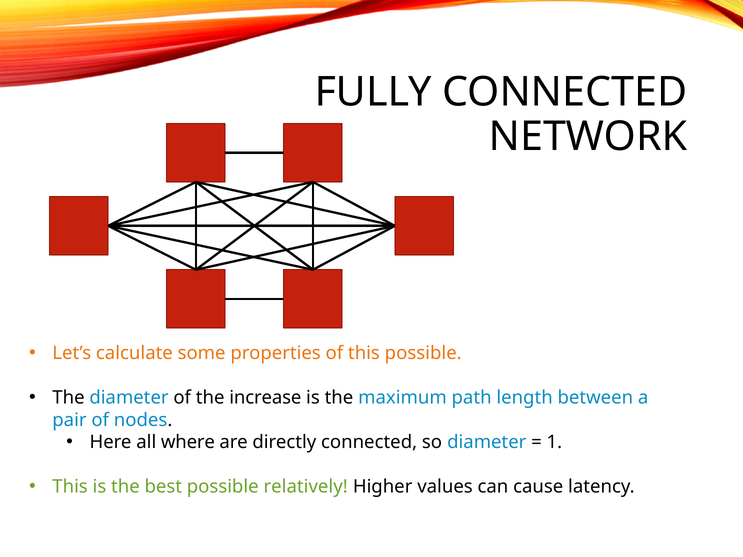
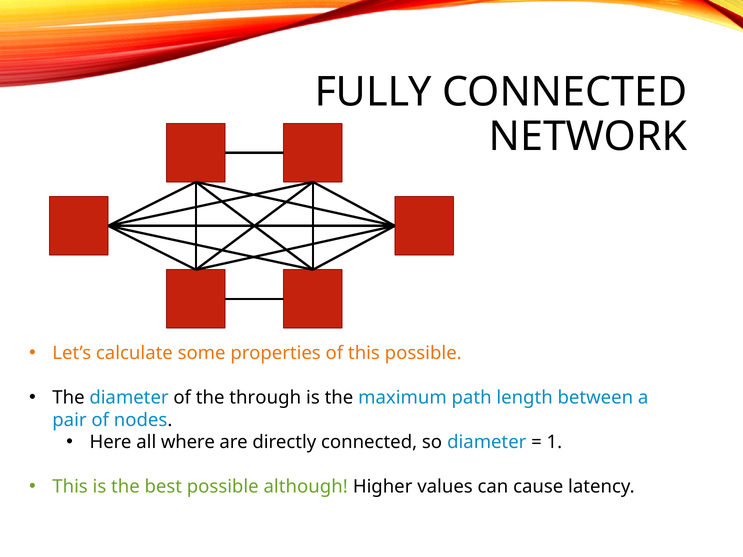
increase: increase -> through (265, 398)
relatively: relatively -> although (306, 487)
